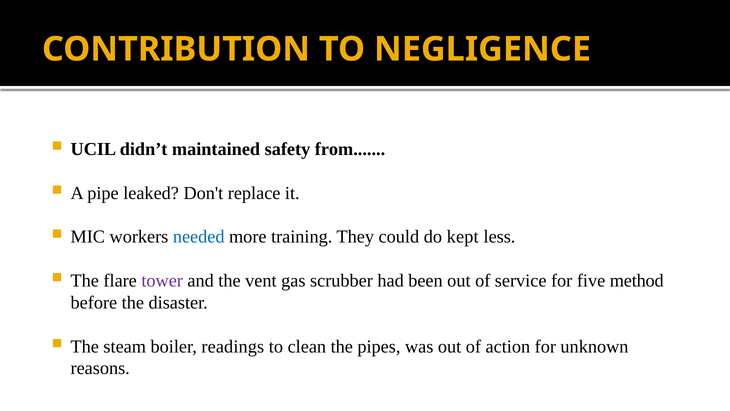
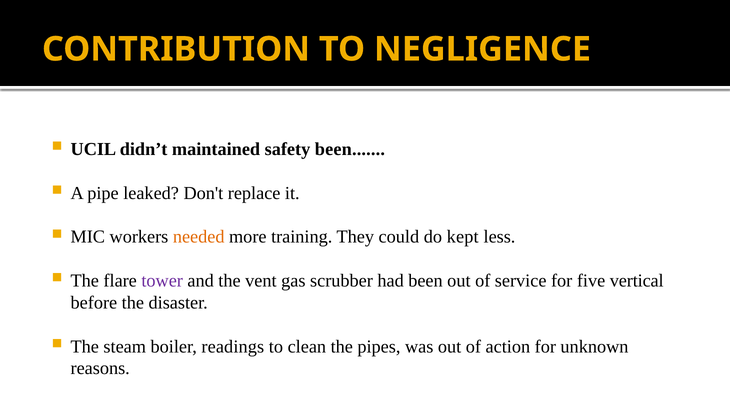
safety from: from -> been (350, 149)
needed colour: blue -> orange (199, 237)
method: method -> vertical (637, 281)
